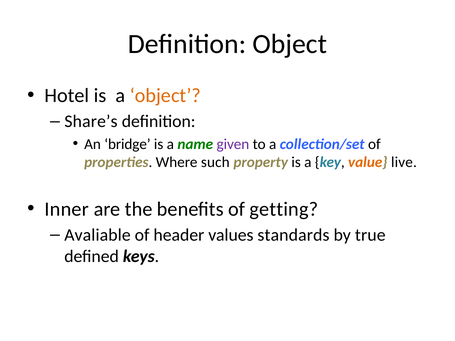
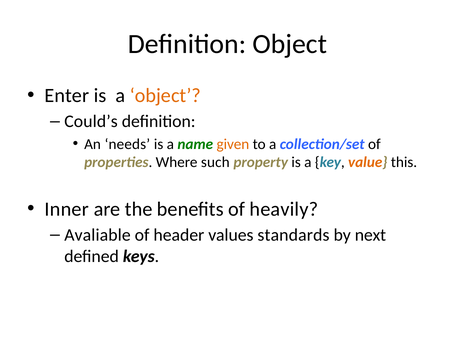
Hotel: Hotel -> Enter (67, 95)
Share’s: Share’s -> Could’s (91, 122)
bridge: bridge -> needs (127, 144)
given colour: purple -> orange (233, 144)
live: live -> this (404, 162)
getting: getting -> heavily (284, 209)
true: true -> next (370, 235)
